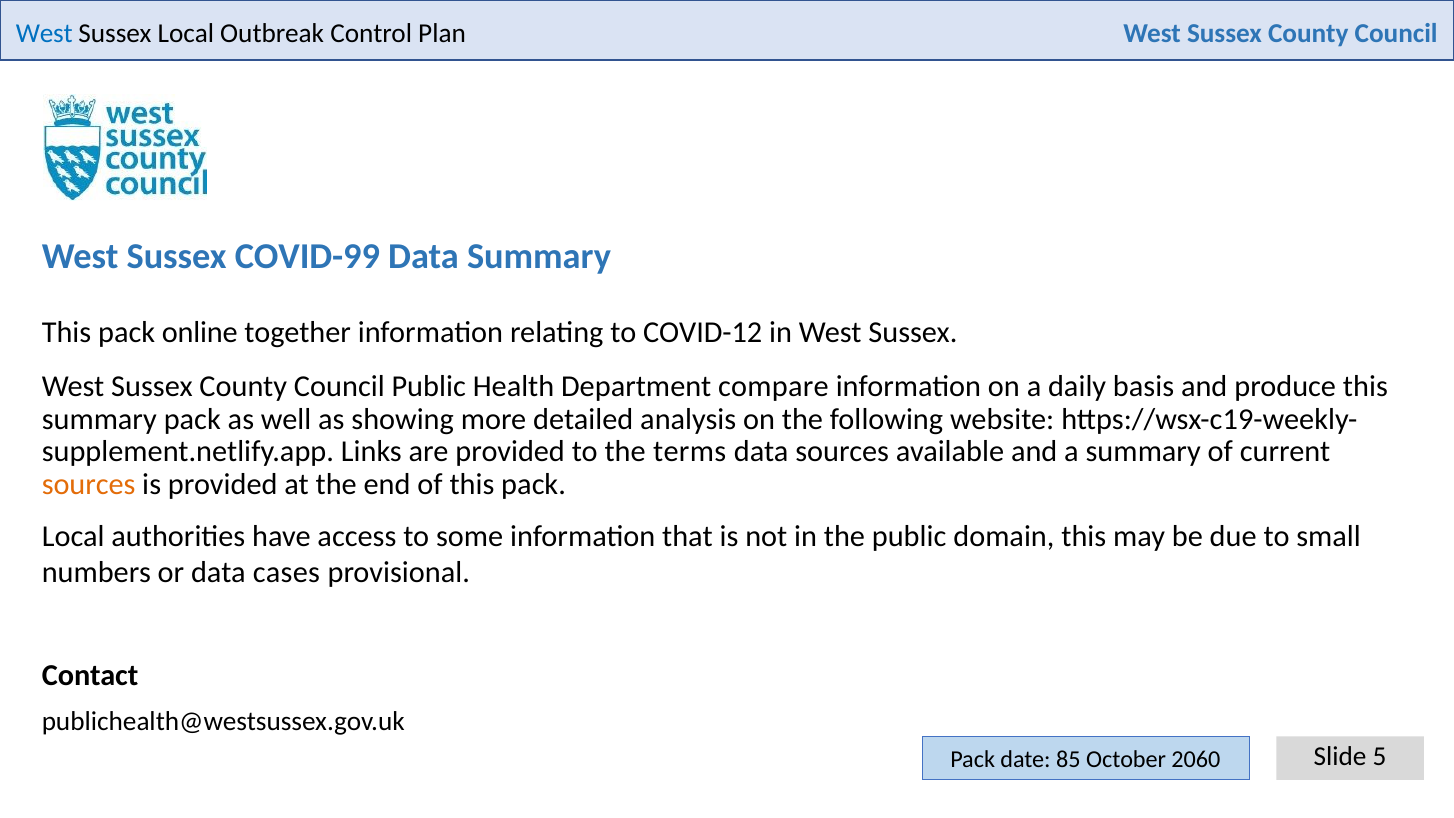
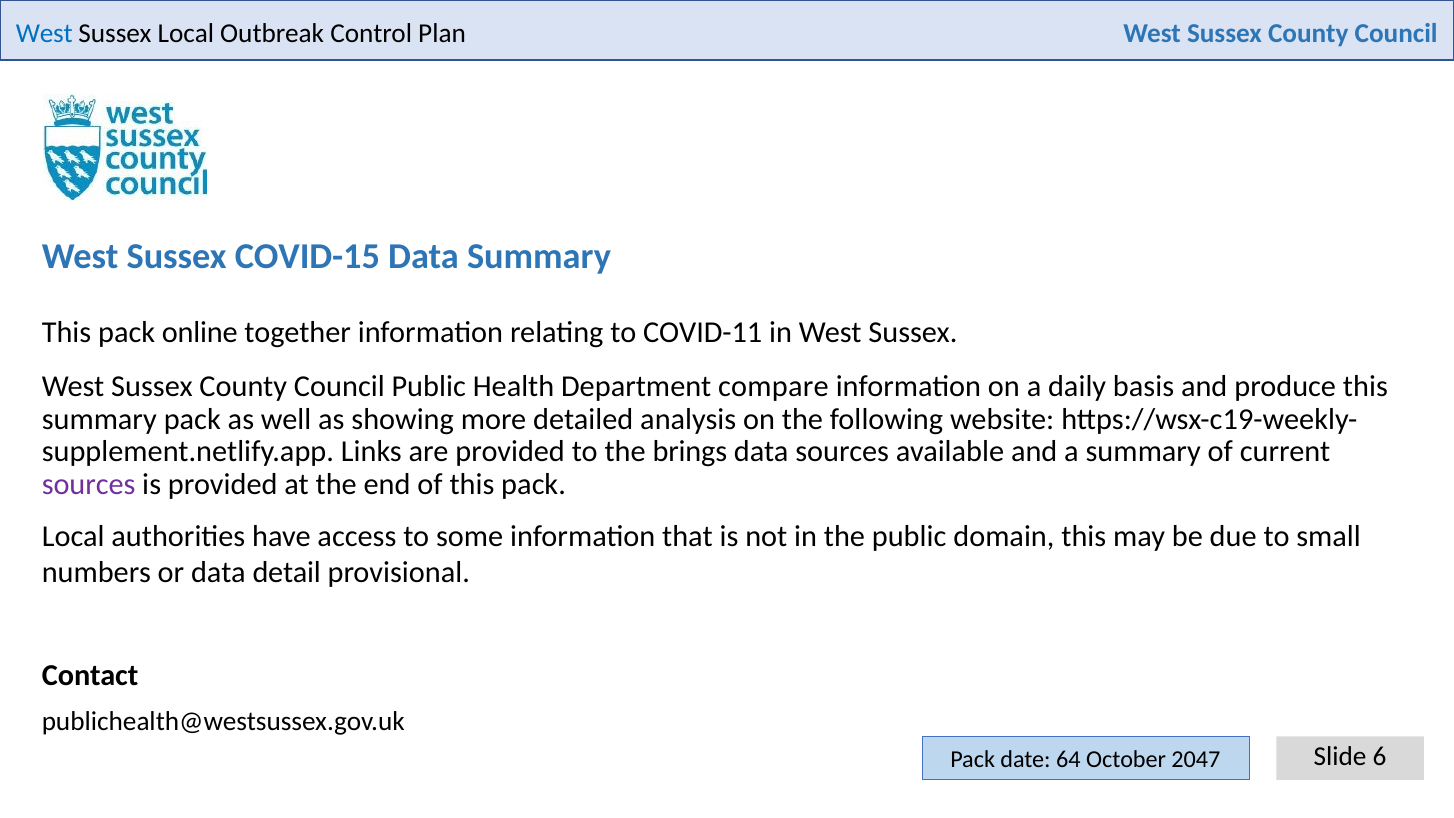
COVID-99: COVID-99 -> COVID-15 (307, 257)
COVID-12: COVID-12 -> COVID-11 (703, 332)
terms: terms -> brings (690, 452)
sources colour: orange -> purple (89, 484)
cases: cases -> detail (287, 573)
5: 5 -> 6 (1380, 756)
85: 85 -> 64 (1068, 760)
2060: 2060 -> 2047 (1196, 760)
